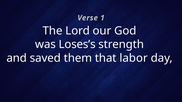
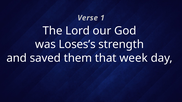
labor: labor -> week (134, 58)
